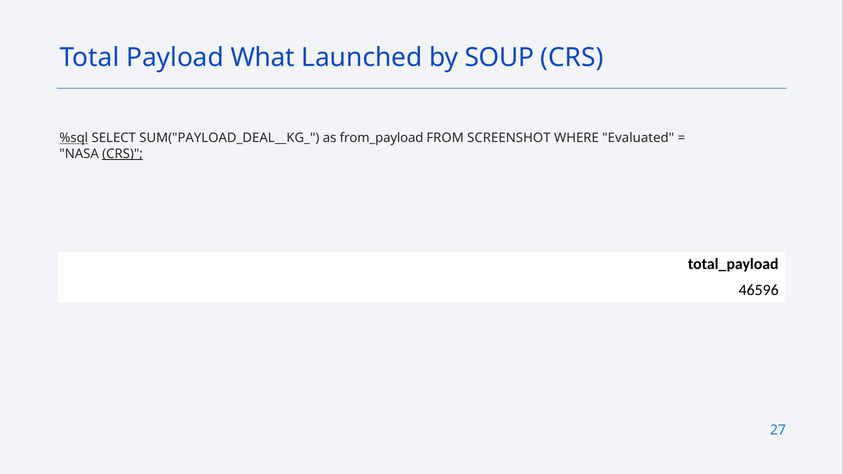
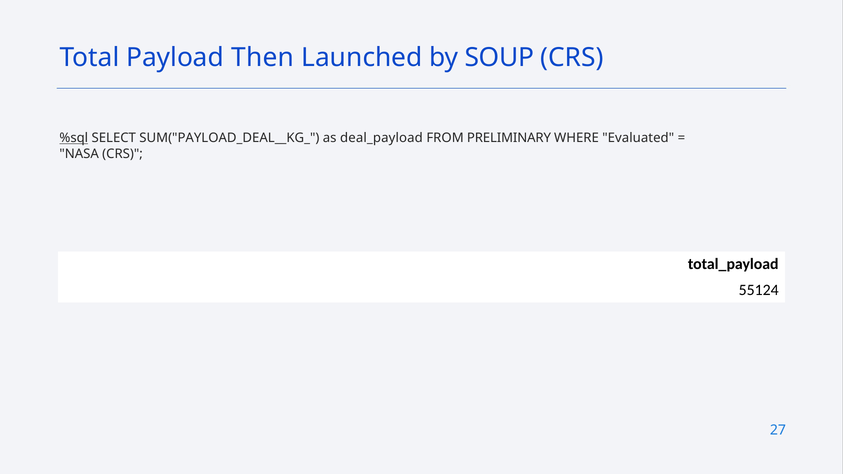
What: What -> Then (263, 57)
from_payload: from_payload -> deal_payload (381, 138)
SCREENSHOT: SCREENSHOT -> PRELIMINARY (509, 138)
CRS underline: present -> none (123, 154)
46596: 46596 -> 55124 (759, 290)
